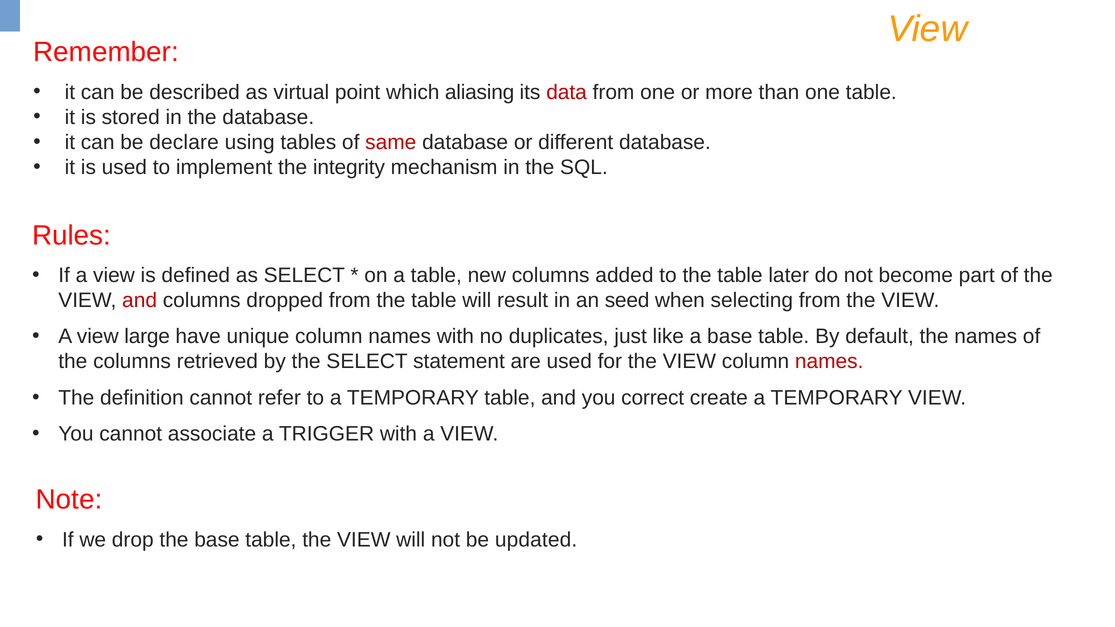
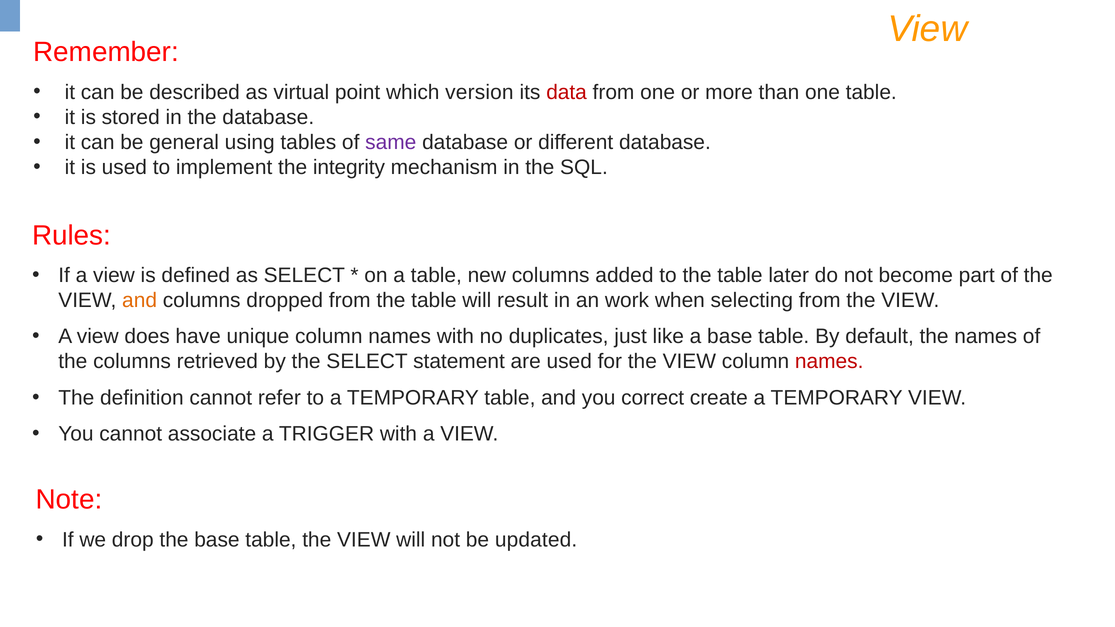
aliasing: aliasing -> version (479, 92)
declare: declare -> general (184, 142)
same colour: red -> purple (391, 142)
and colour: red -> orange (140, 300)
seed: seed -> work (627, 300)
large: large -> does (147, 337)
